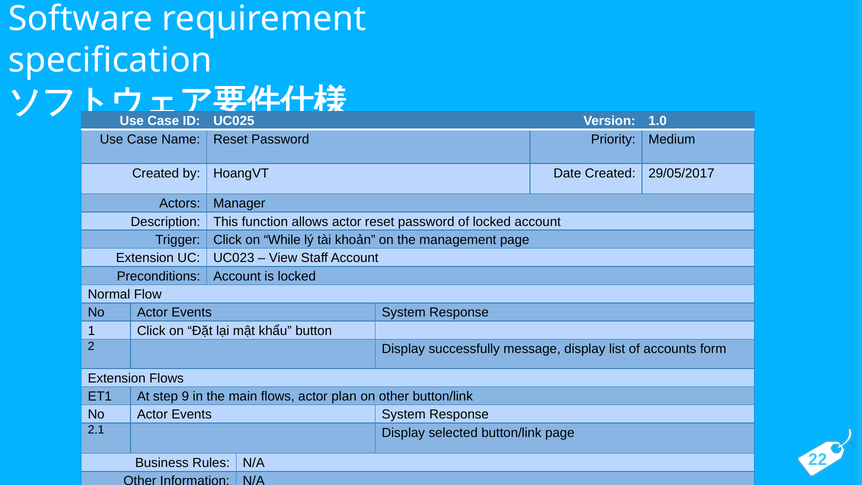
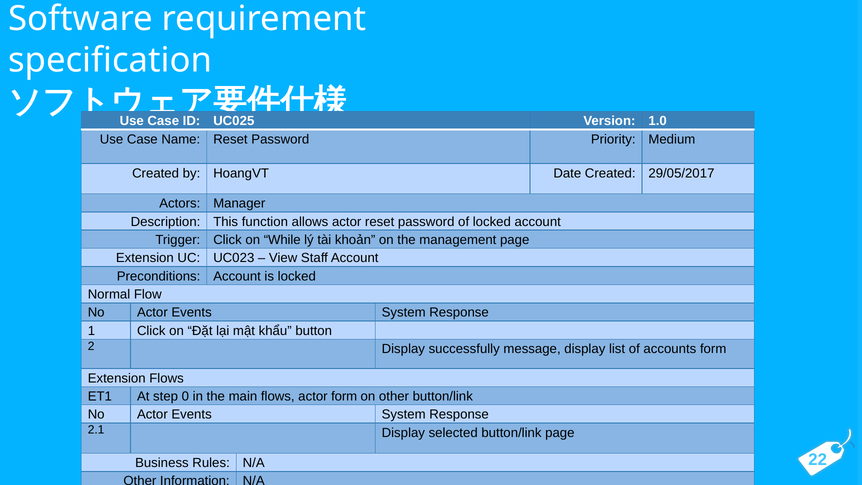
9: 9 -> 0 (185, 396)
actor plan: plan -> form (344, 396)
